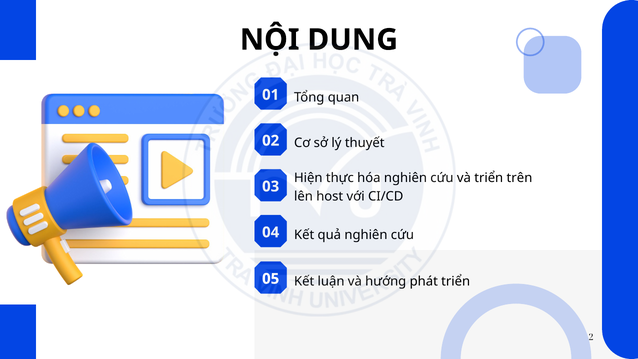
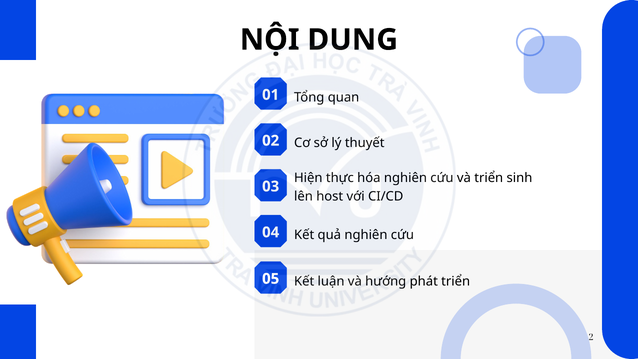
trên: trên -> sinh (519, 178)
